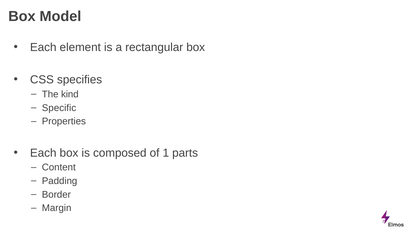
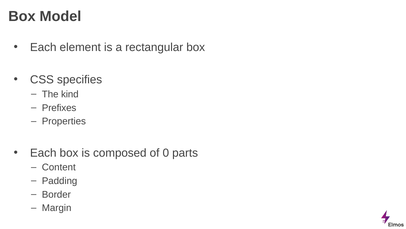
Specific: Specific -> Prefixes (59, 108)
1: 1 -> 0 (166, 153)
